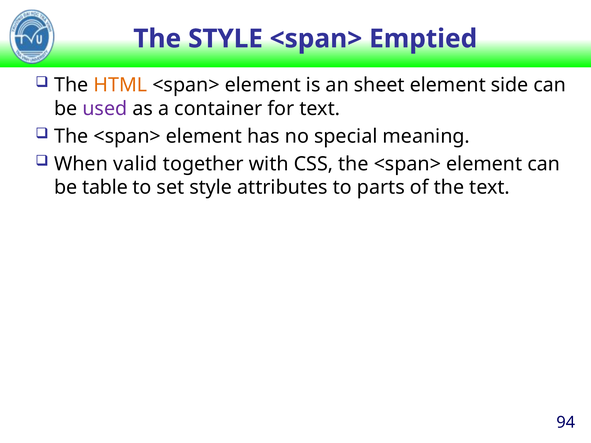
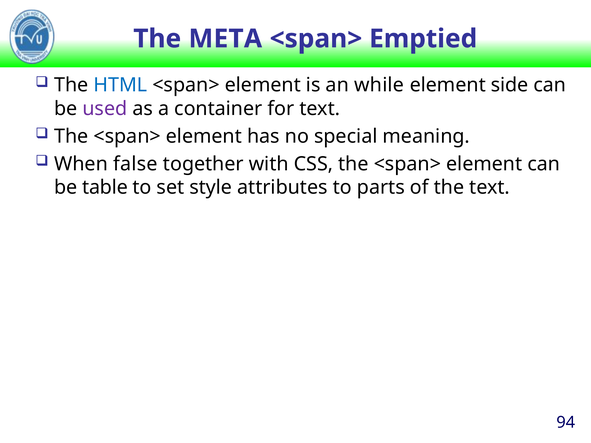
The STYLE: STYLE -> META (225, 39)
HTML colour: orange -> blue (120, 85)
sheet: sheet -> while (379, 85)
valid: valid -> false (135, 164)
